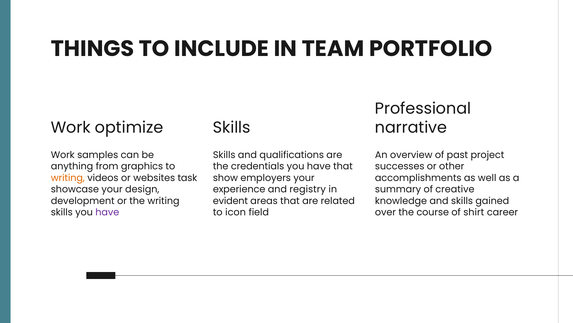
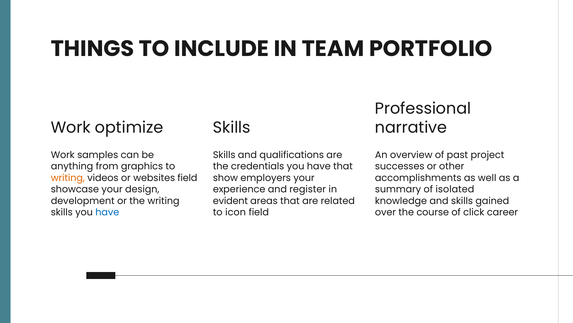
websites task: task -> field (187, 178)
registry: registry -> register (308, 189)
creative: creative -> isolated (455, 189)
have colour: purple -> blue (107, 212)
shirt: shirt -> click (474, 212)
